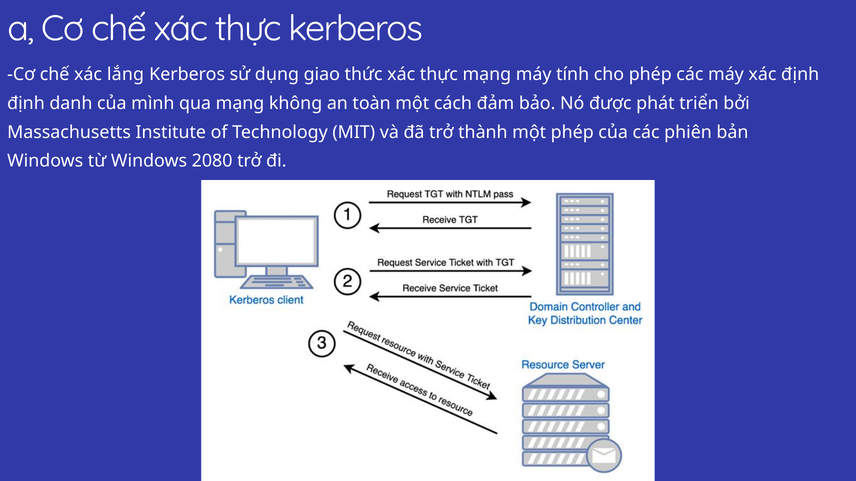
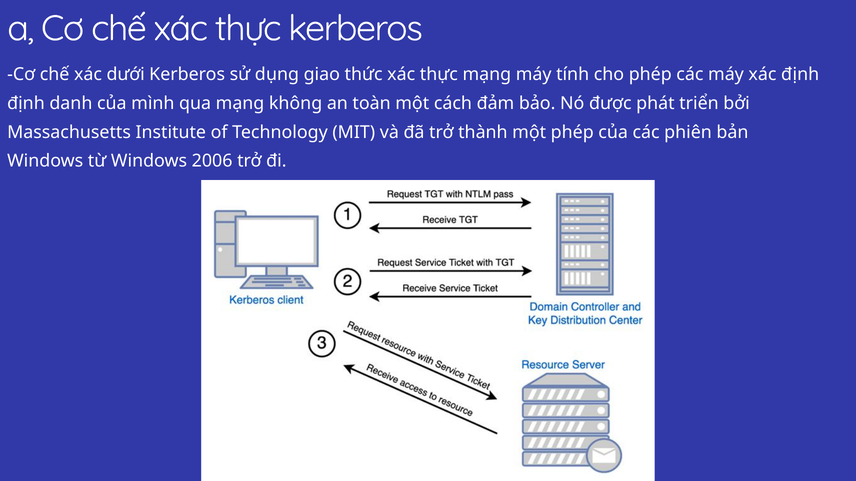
lắng: lắng -> dưới (126, 75)
2080: 2080 -> 2006 (212, 161)
